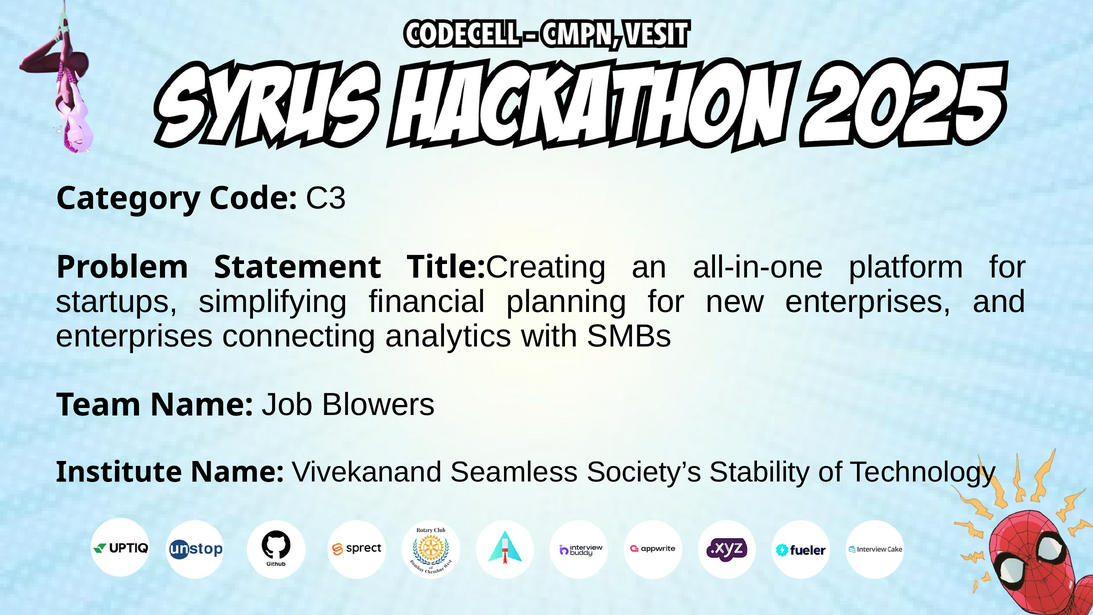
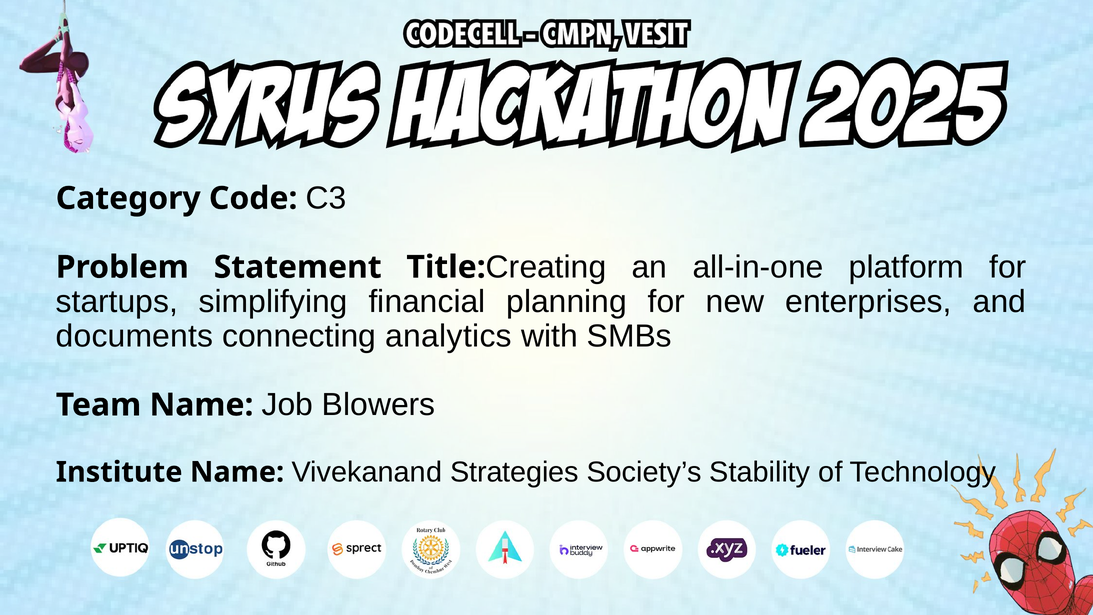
enterprises: enterprises -> documents (134, 336)
Seamless: Seamless -> Strategies (514, 472)
